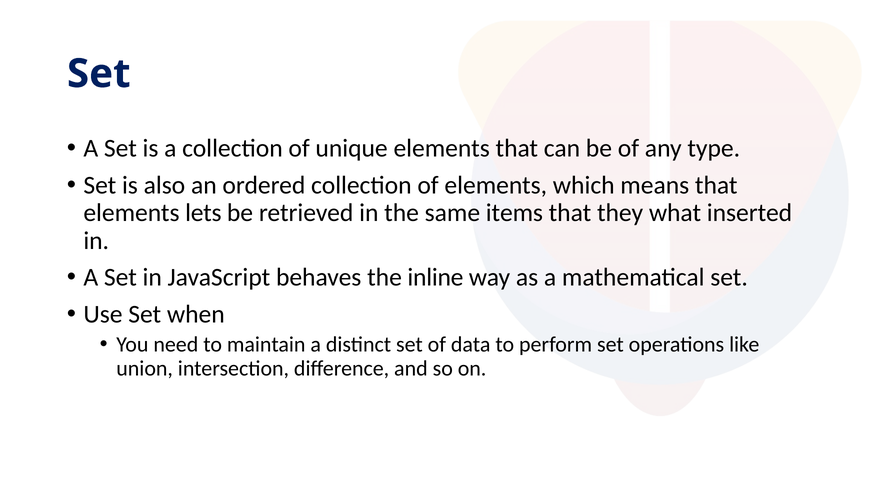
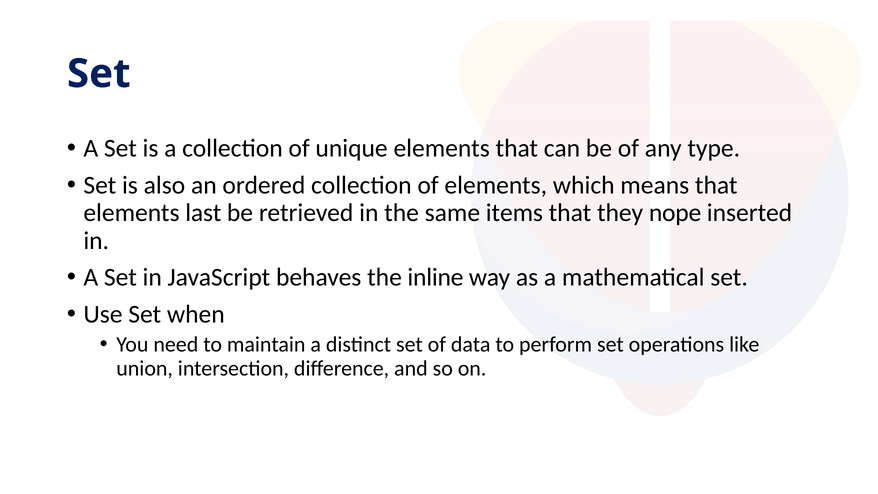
lets: lets -> last (203, 213)
what: what -> nope (675, 213)
